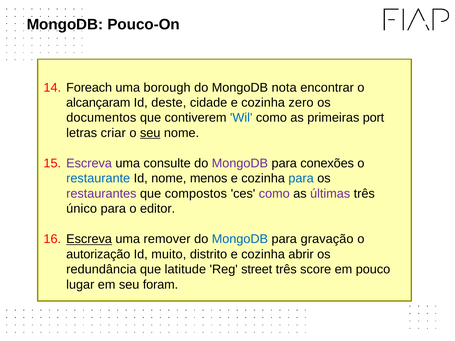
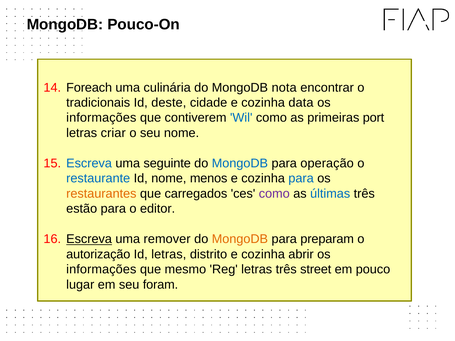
borough: borough -> culinária (167, 88)
alcançaram: alcançaram -> tradicionais (98, 103)
zero: zero -> data (301, 103)
documentos: documentos -> informações (101, 118)
seu underline: present -> none (150, 133)
Escreva colour: purple -> blue (89, 163)
consulte: consulte -> seguinte (167, 163)
MongoDB colour: purple -> blue (240, 163)
conexões: conexões -> operação (327, 163)
restaurantes colour: purple -> orange (101, 194)
compostos: compostos -> carregados (196, 194)
últimas colour: purple -> blue (330, 194)
único: único -> estão (82, 209)
MongoDB colour: blue -> orange (240, 239)
gravação: gravação -> preparam (327, 239)
Id muito: muito -> letras (169, 254)
redundância: redundância -> informações (101, 270)
latitude: latitude -> mesmo (185, 270)
Reg street: street -> letras (257, 270)
score: score -> street (316, 270)
